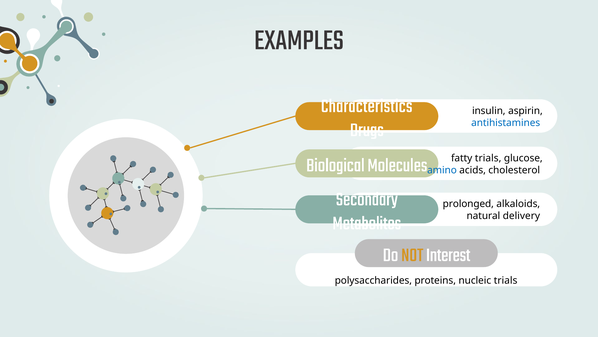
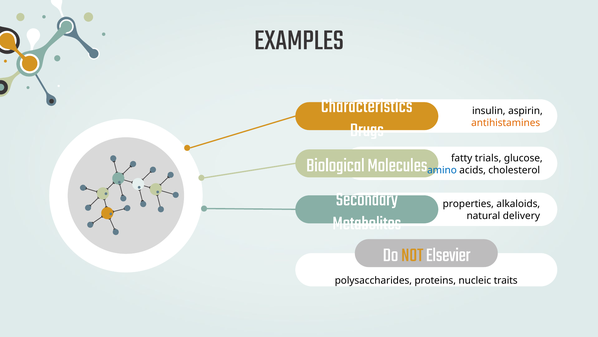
antihistamines colour: blue -> orange (506, 123)
prolonged: prolonged -> properties (468, 204)
Interest: Interest -> Elsevier (448, 254)
nucleic trials: trials -> traits (506, 280)
